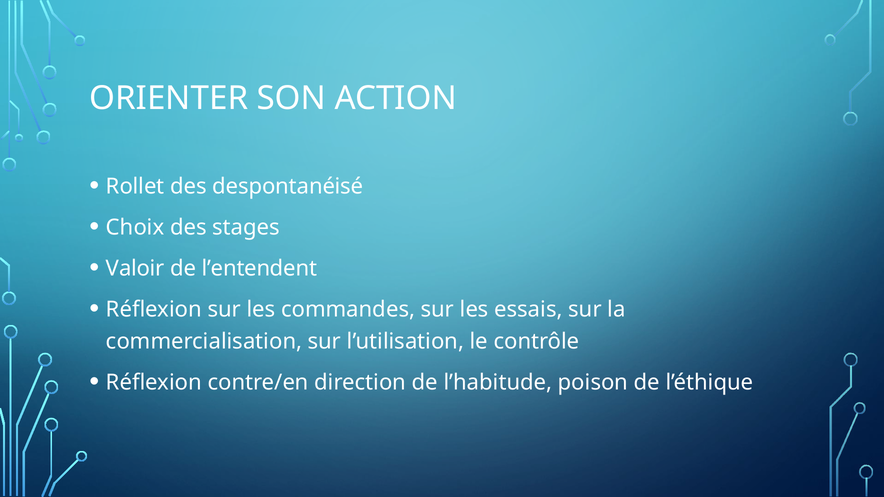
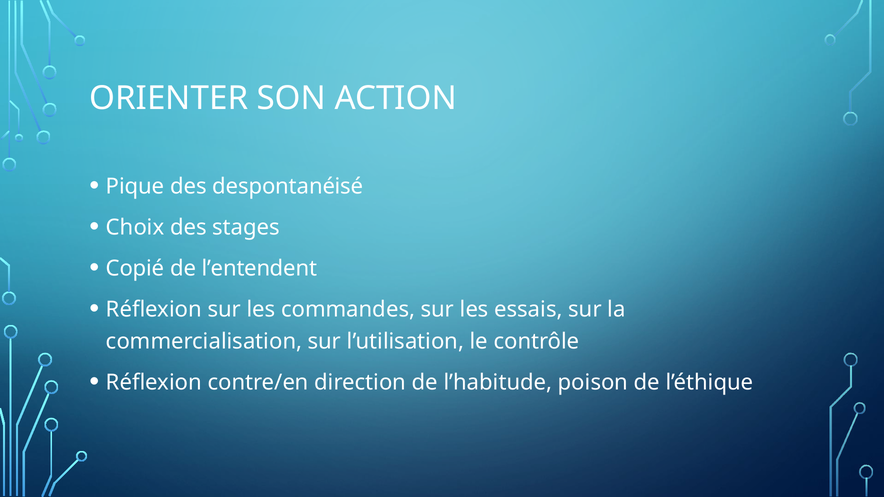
Rollet: Rollet -> Pique (135, 187)
Valoir: Valoir -> Copié (135, 269)
